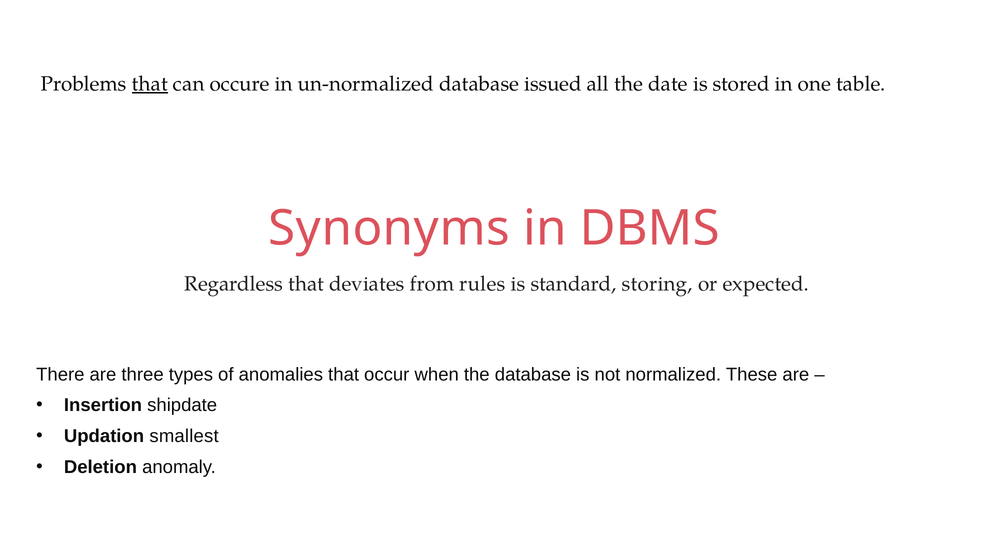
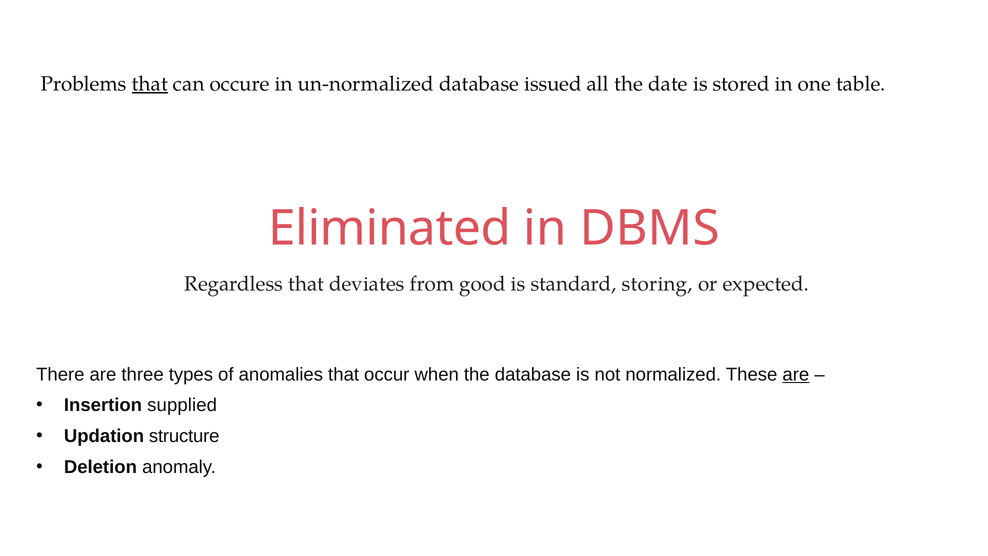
Synonyms: Synonyms -> Eliminated (390, 228)
rules: rules -> good (483, 284)
are underline: none -> present (796, 374)
shipdate: shipdate -> supplied (182, 405)
smallest: smallest -> structure (184, 436)
